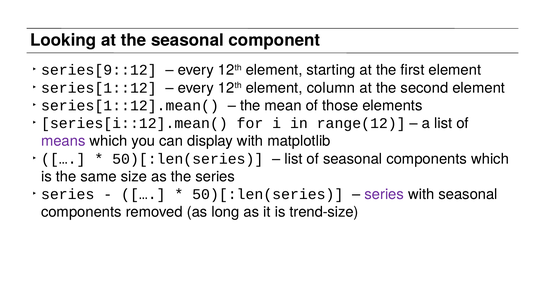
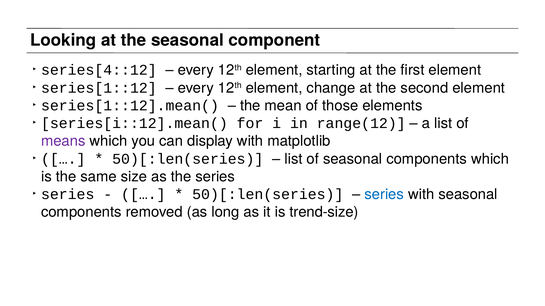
series[9::12: series[9::12 -> series[4::12 (99, 70)
column: column -> change (331, 88)
series colour: purple -> blue (384, 194)
